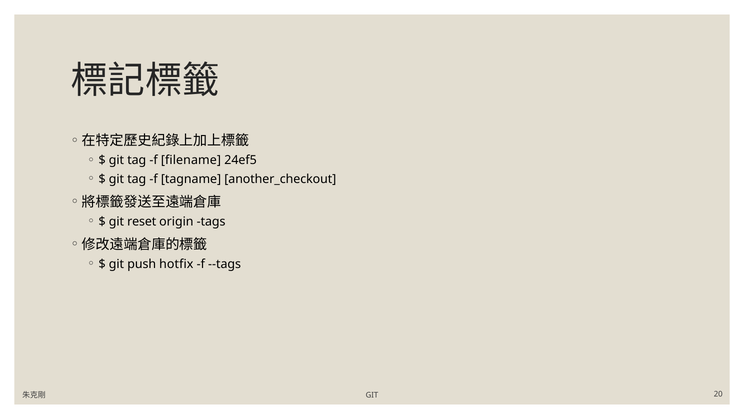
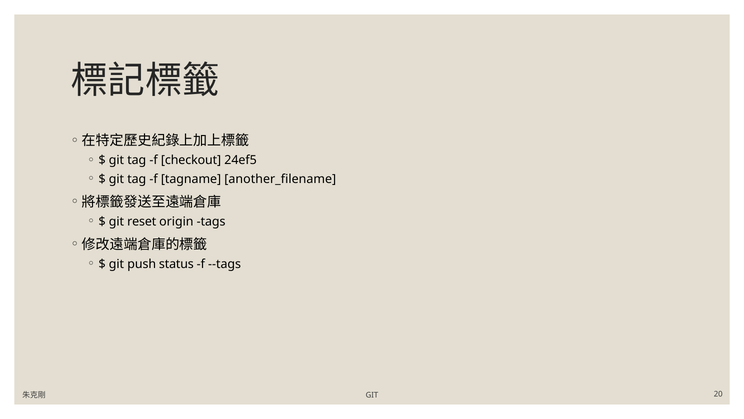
filename: filename -> checkout (191, 160)
another_checkout: another_checkout -> another_filename (280, 179)
hotfix: hotfix -> status (176, 264)
